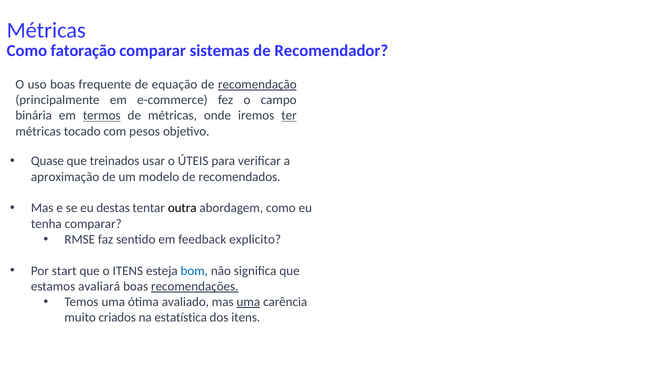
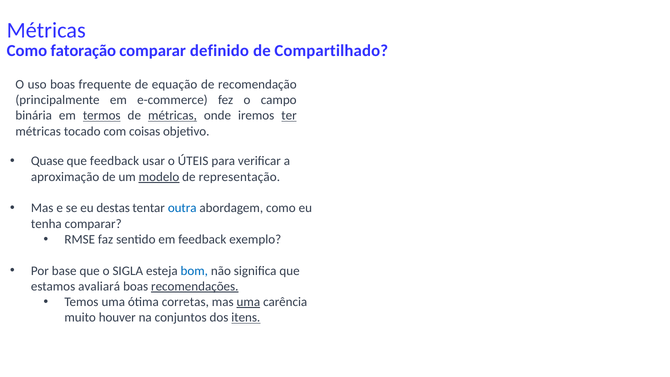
sistemas: sistemas -> definido (219, 51)
Recomendador: Recomendador -> Compartilhado (331, 51)
recomendação underline: present -> none (257, 84)
métricas underline: none -> present (172, 116)
pesos: pesos -> coisas (145, 131)
que treinados: treinados -> feedback (115, 161)
modelo underline: none -> present (159, 177)
recomendados: recomendados -> representação (239, 177)
outra colour: black -> blue (182, 208)
explicito: explicito -> exemplo (255, 239)
start: start -> base (64, 271)
o ITENS: ITENS -> SIGLA (128, 271)
avaliado: avaliado -> corretas (185, 302)
criados: criados -> houver (117, 318)
estatística: estatística -> conjuntos (181, 318)
itens underline: none -> present (246, 318)
